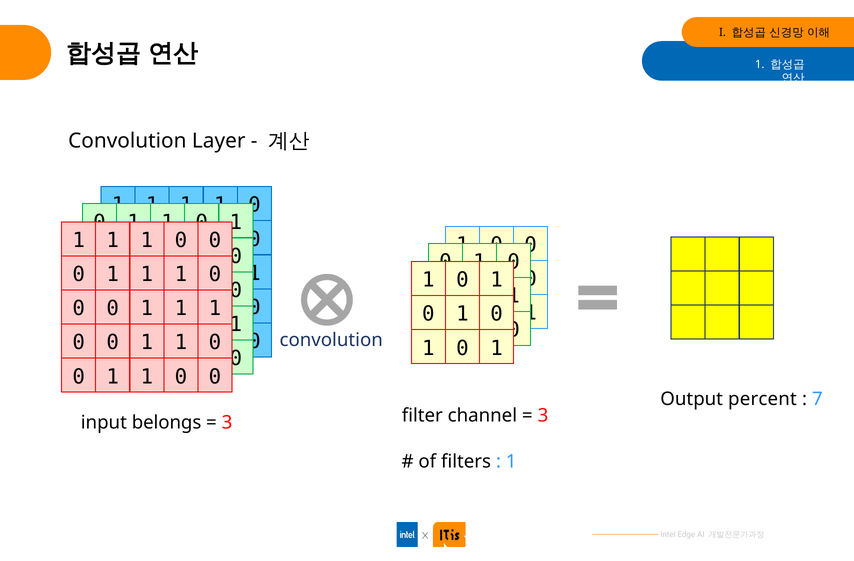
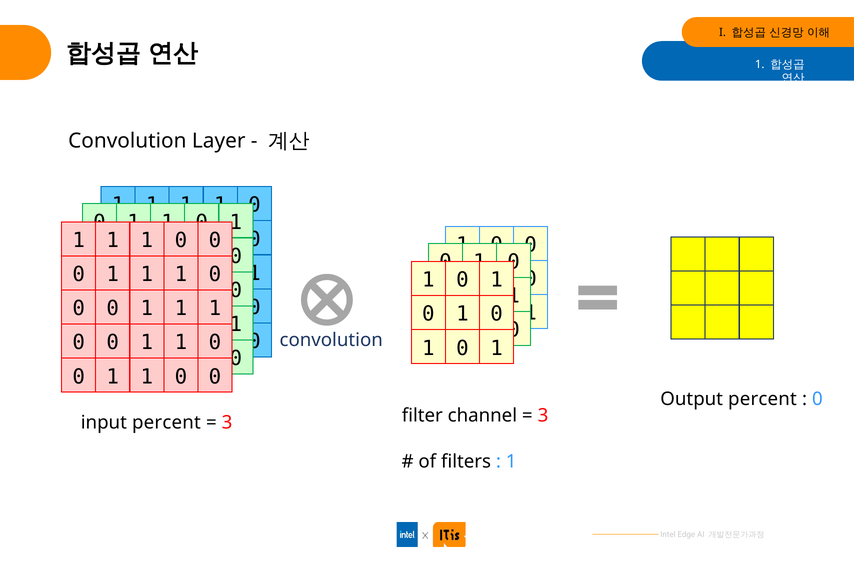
7: 7 -> 0 (817, 399)
input belongs: belongs -> percent (166, 422)
